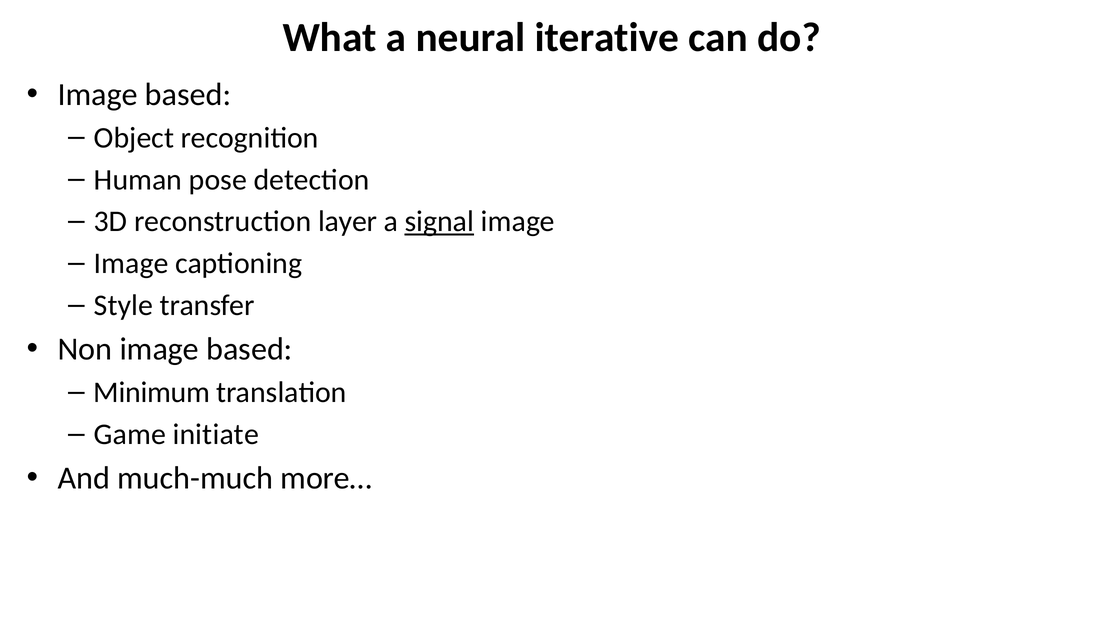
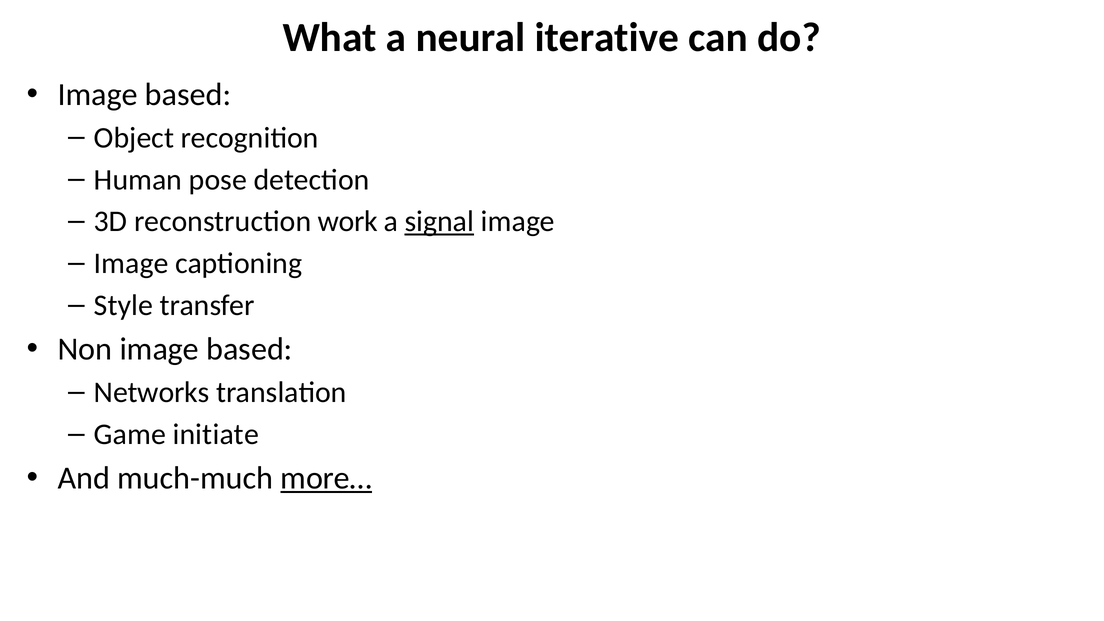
layer: layer -> work (348, 222)
Minimum: Minimum -> Networks (152, 392)
more… underline: none -> present (326, 478)
